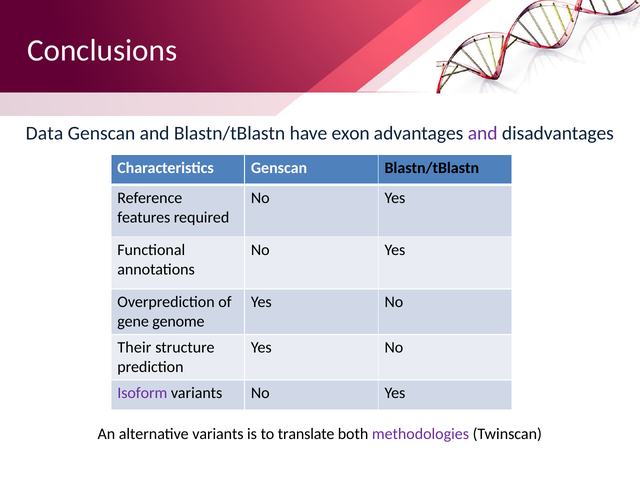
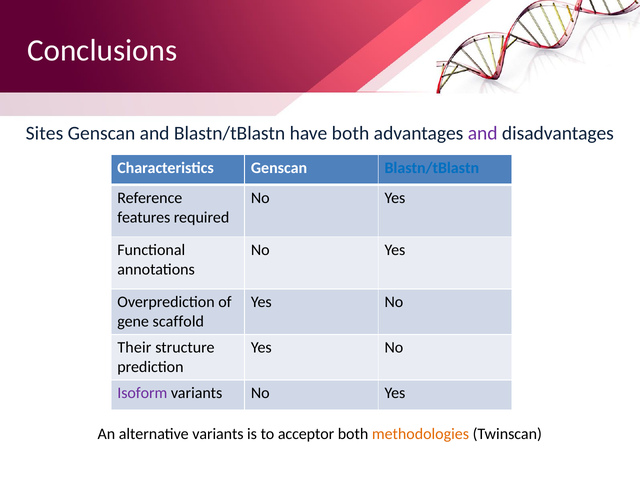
Data: Data -> Sites (44, 133)
have exon: exon -> both (350, 133)
Blastn/tBlastn colour: black -> blue (432, 168)
genome: genome -> scaffold (178, 322)
translate: translate -> acceptor (306, 434)
methodologies colour: purple -> orange (420, 434)
